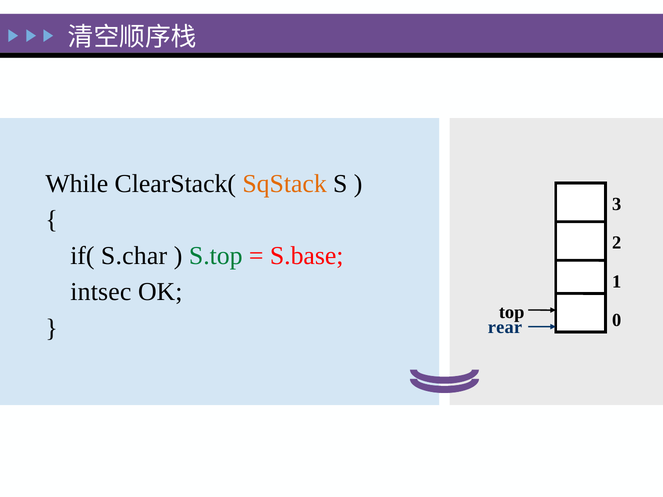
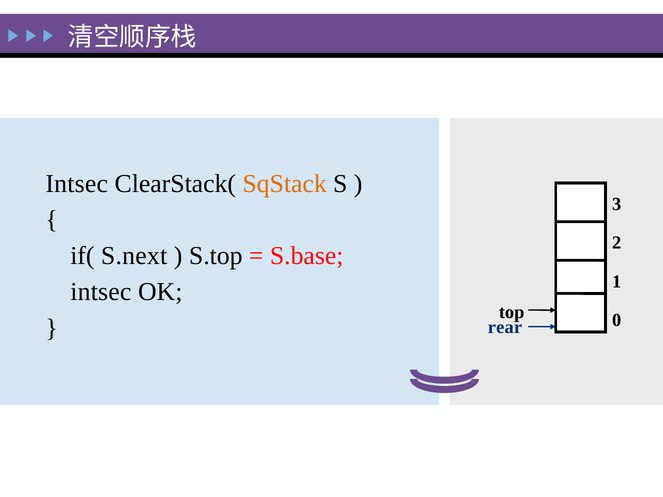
While: While -> Intsec (77, 184)
S.char: S.char -> S.next (134, 256)
S.top colour: green -> black (216, 256)
